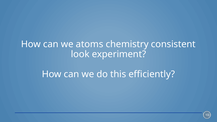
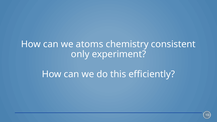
look: look -> only (80, 54)
